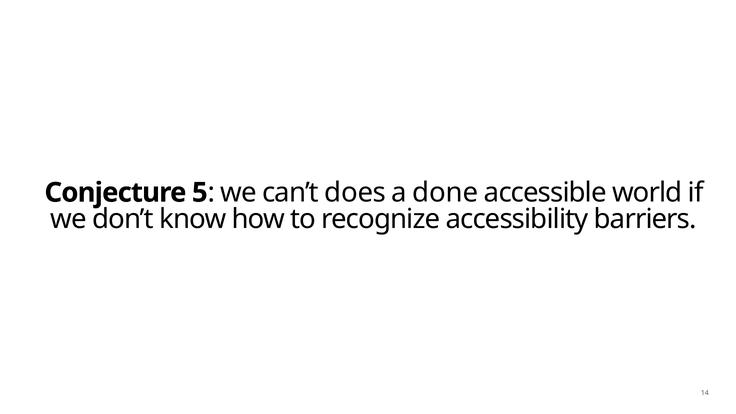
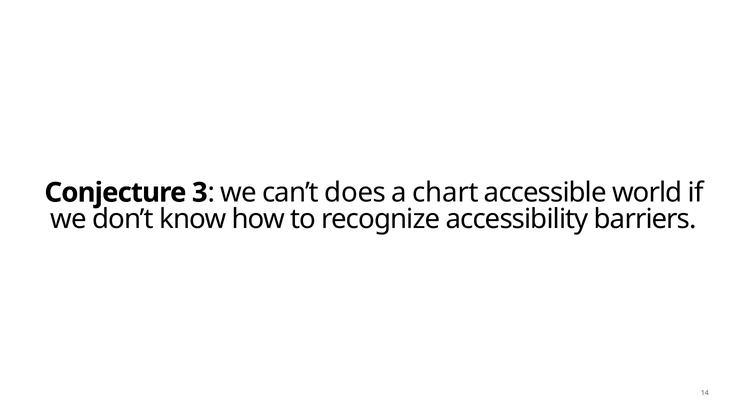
5: 5 -> 3 (200, 193)
done: done -> chart (446, 193)
